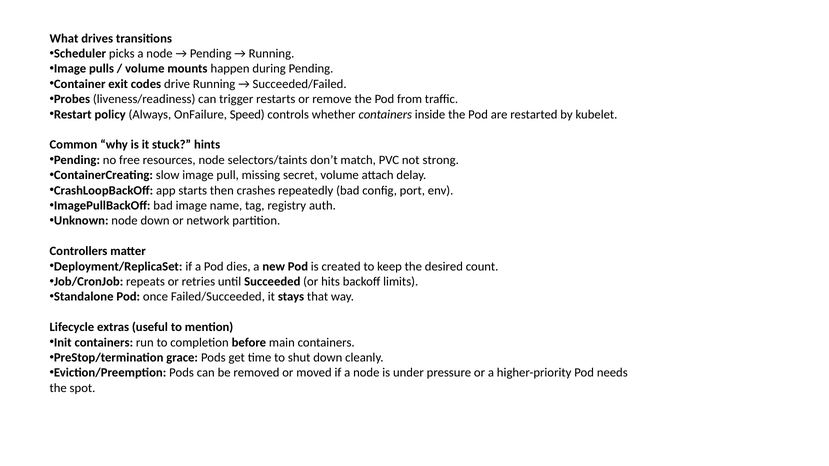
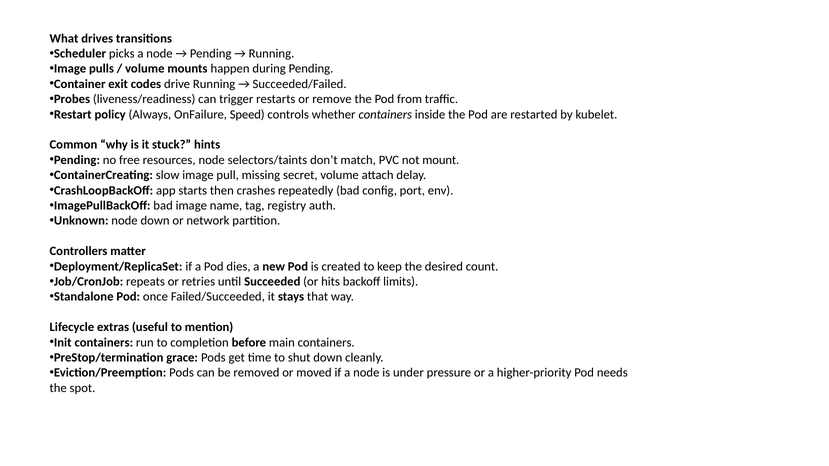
strong: strong -> mount (441, 160)
